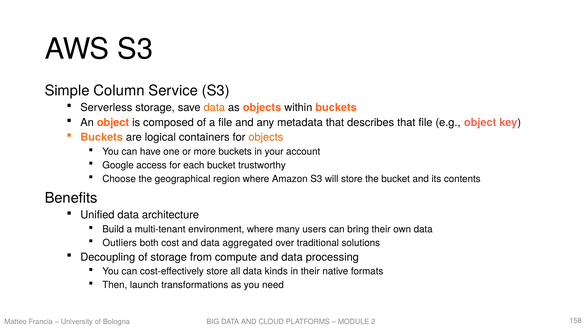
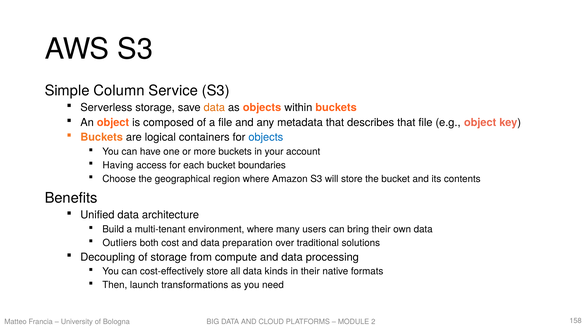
objects colour: orange -> blue (266, 137)
Google: Google -> Having (118, 165)
trustworthy: trustworthy -> boundaries (262, 165)
aggregated: aggregated -> preparation (248, 243)
